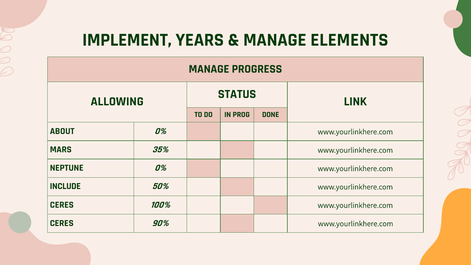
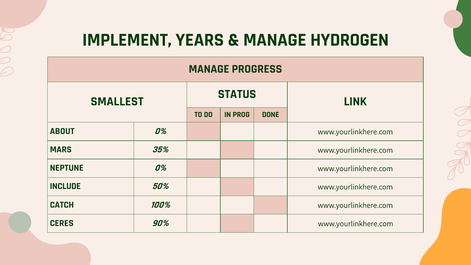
ELEMENTS: ELEMENTS -> HYDROGEN (350, 40)
ALLOWING: ALLOWING -> SMALLEST (117, 102)
CERES: CERES -> CATCH (62, 205)
